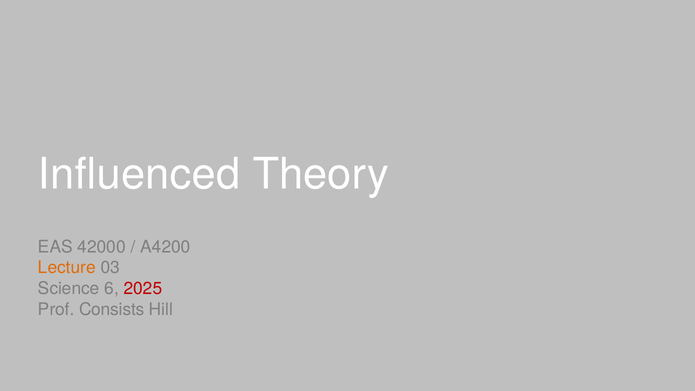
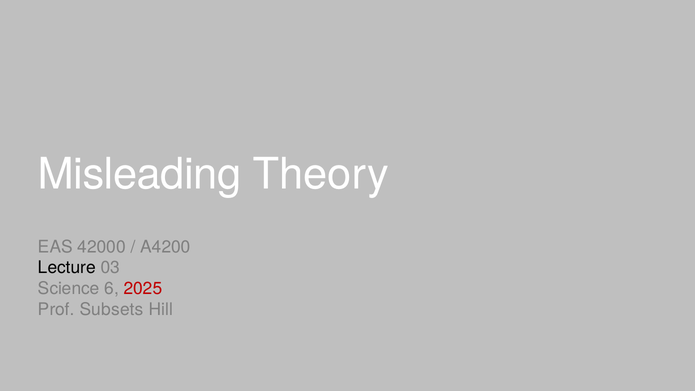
Influenced: Influenced -> Misleading (139, 174)
Lecture colour: orange -> black (67, 268)
Consists: Consists -> Subsets (112, 309)
